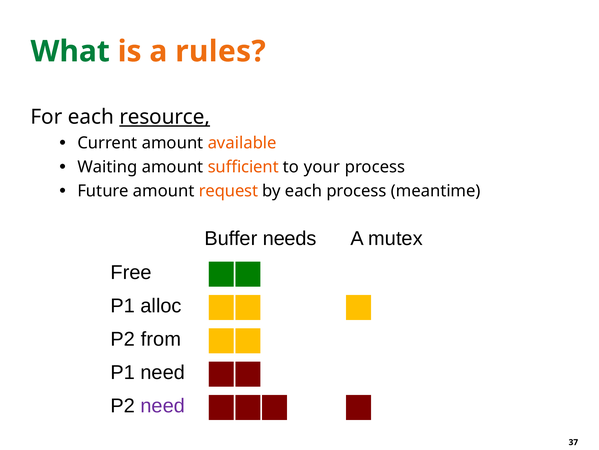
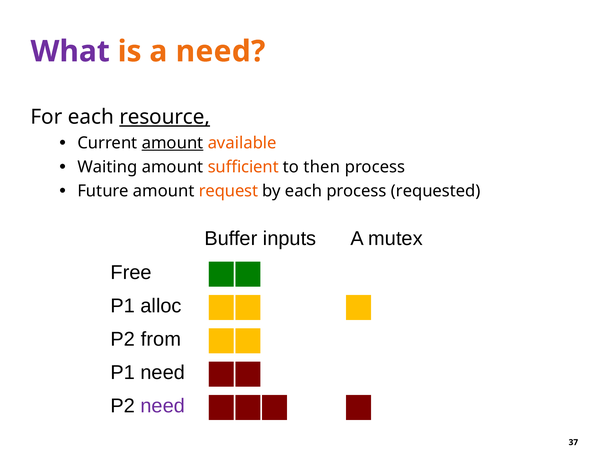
What colour: green -> purple (70, 51)
a rules: rules -> need (220, 51)
amount underline: none -> present (173, 143)
your: your -> then (322, 167)
meantime: meantime -> requested (436, 191)
needs: needs -> inputs (290, 238)
